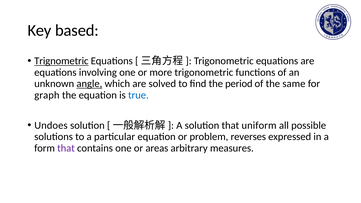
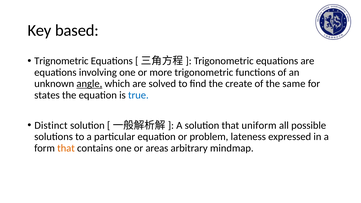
Trignometric underline: present -> none (61, 61)
period: period -> create (239, 84)
graph: graph -> states (47, 95)
Undoes: Undoes -> Distinct (51, 125)
reverses: reverses -> lateness (248, 137)
that colour: purple -> orange (66, 148)
measures: measures -> mindmap (232, 148)
